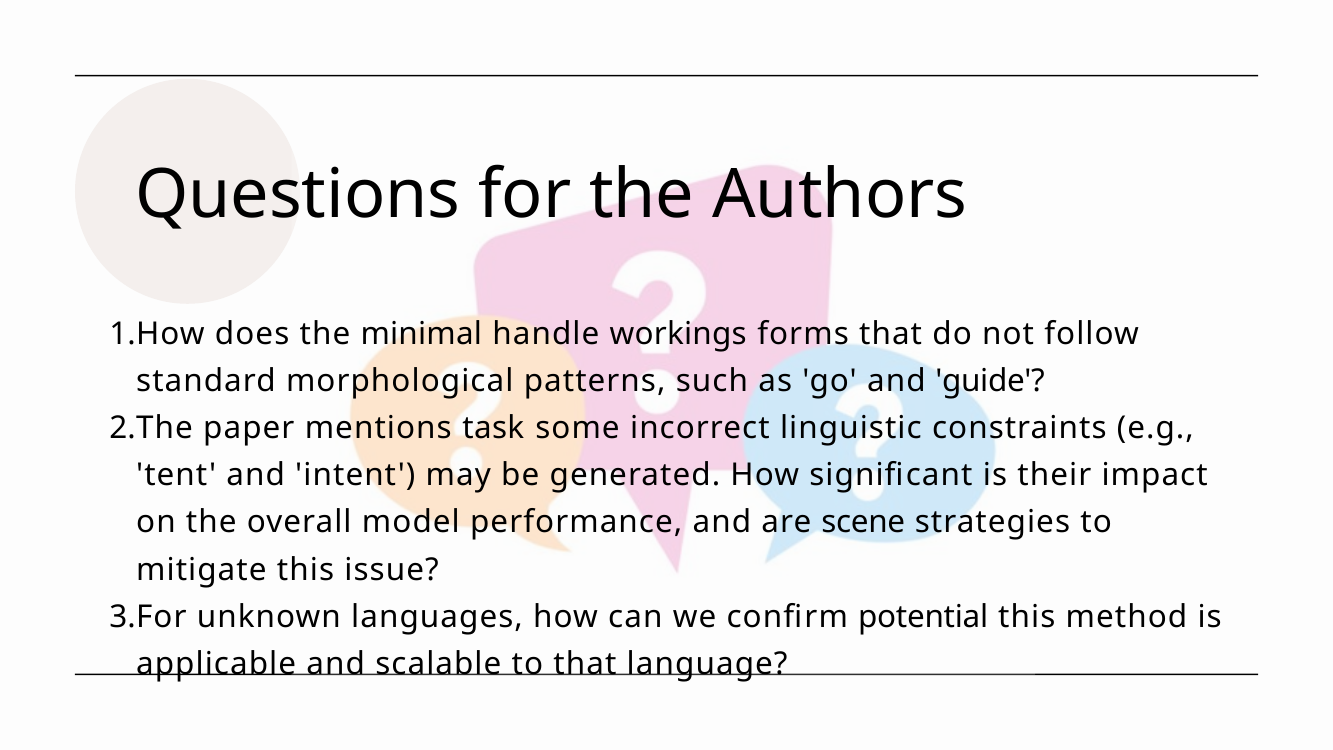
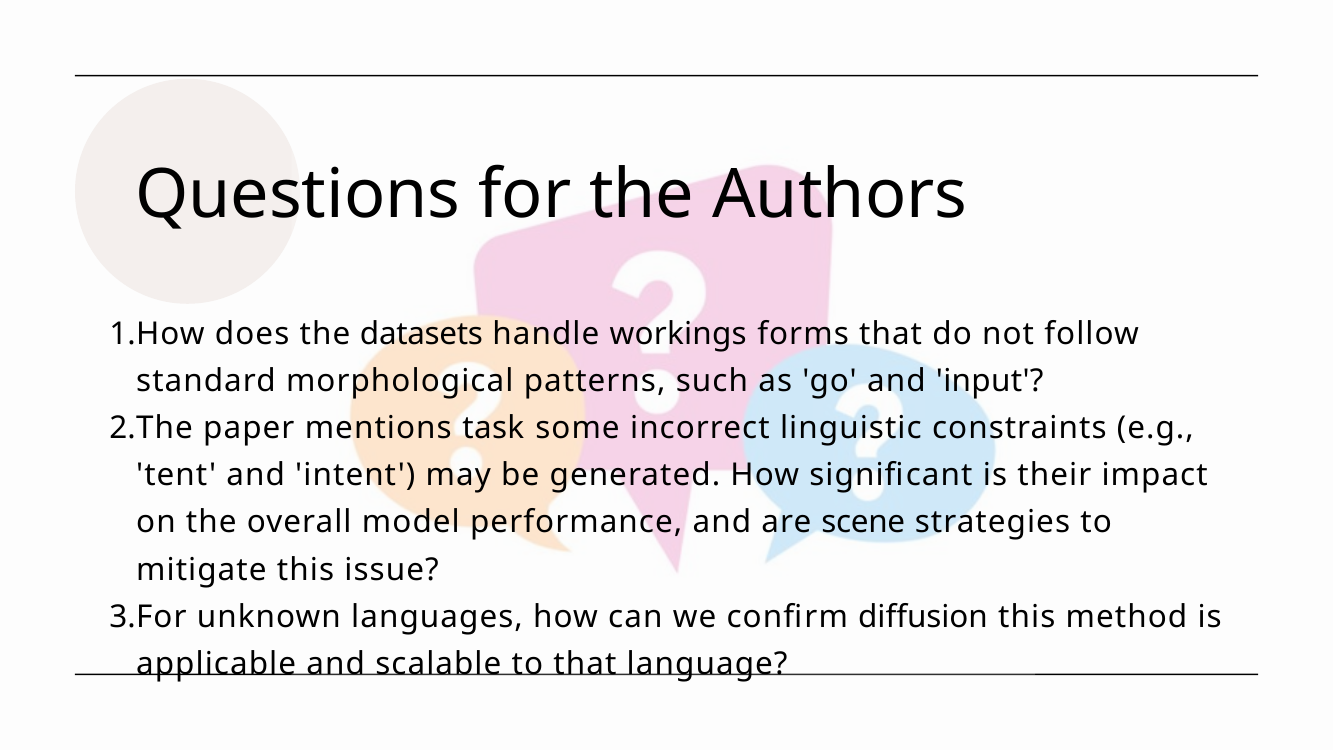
minimal: minimal -> datasets (422, 334)
guide: guide -> input (990, 381)
potential: potential -> diffusion (923, 617)
